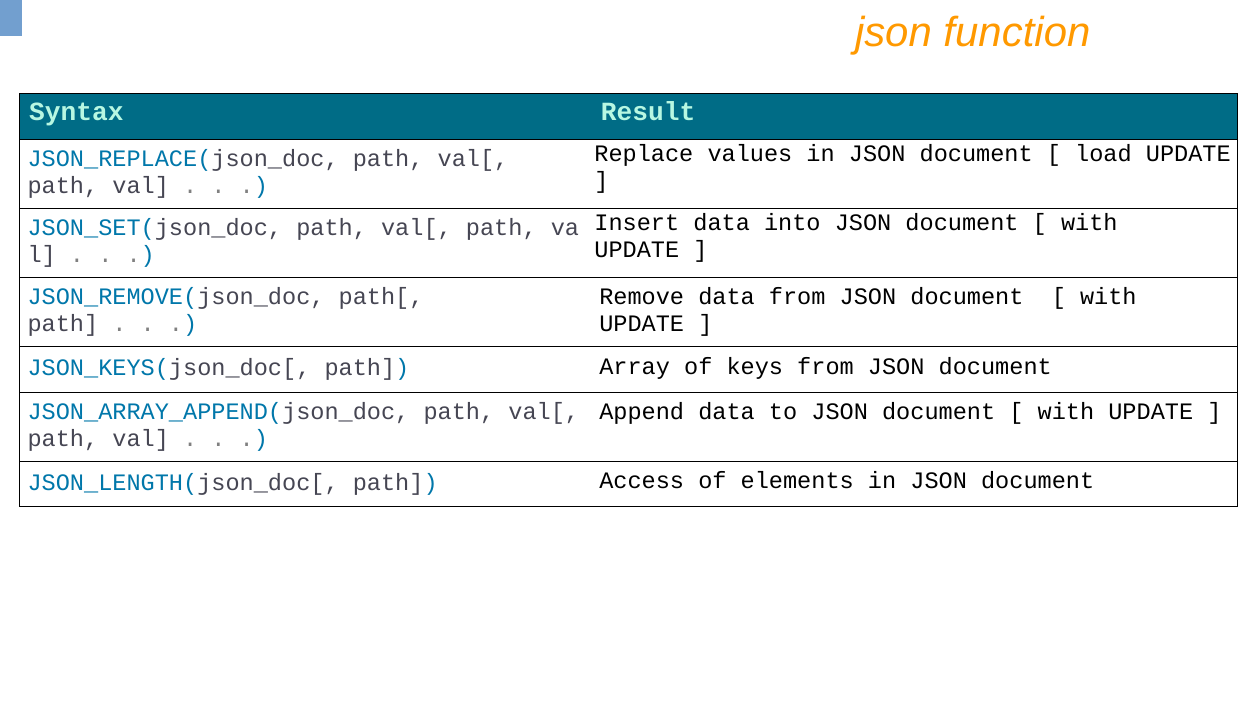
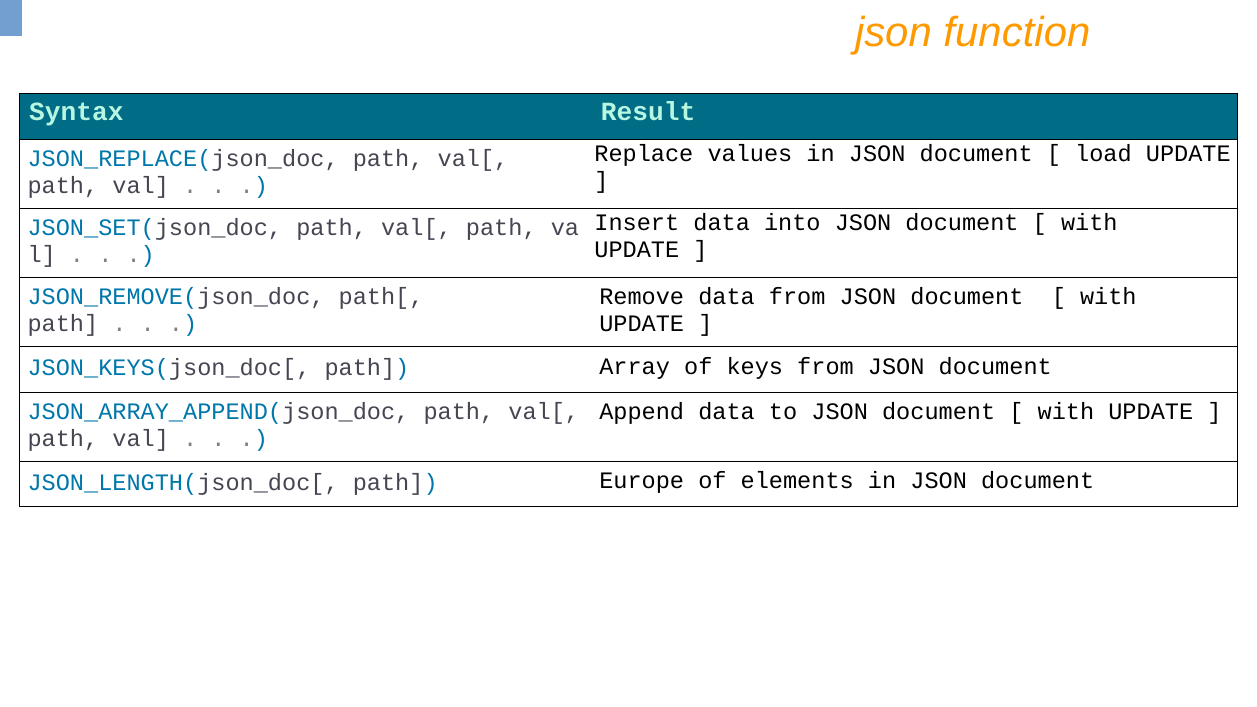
Access: Access -> Europe (642, 481)
